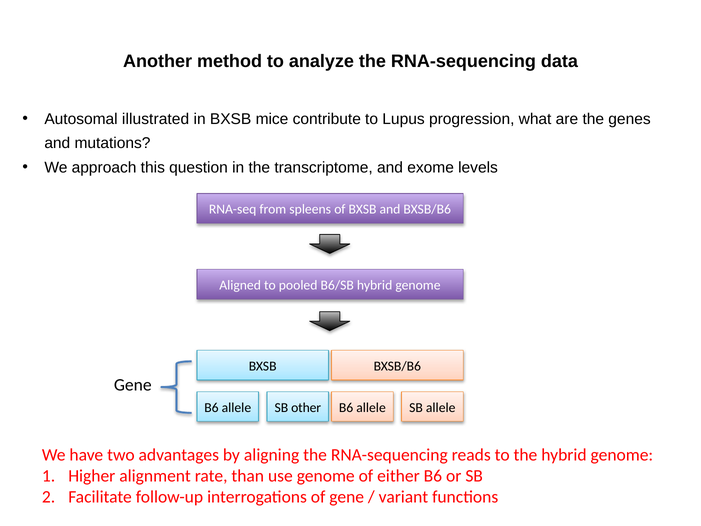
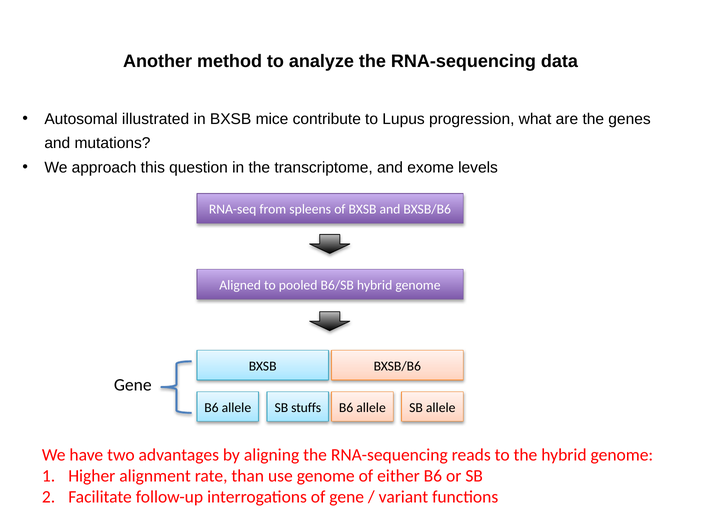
other: other -> stuffs (306, 407)
